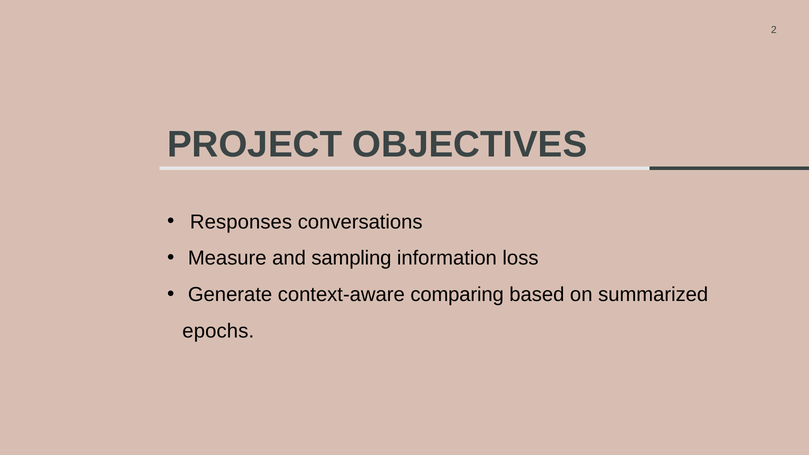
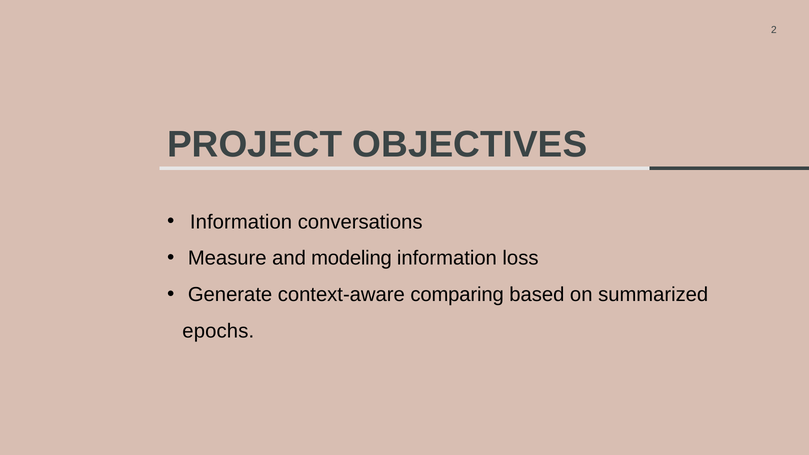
Responses: Responses -> Information (241, 222)
sampling: sampling -> modeling (351, 258)
